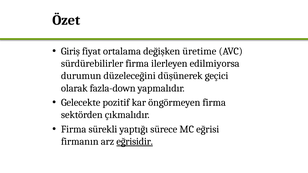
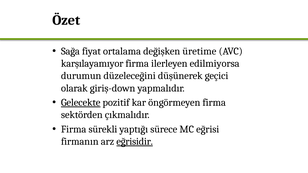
Giriş: Giriş -> Sağa (70, 51)
sürdürebilirler: sürdürebilirler -> karşılayamıyor (92, 64)
fazla-down: fazla-down -> giriş-down (113, 88)
Gelecekte underline: none -> present (81, 103)
